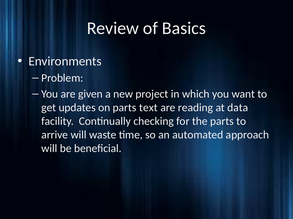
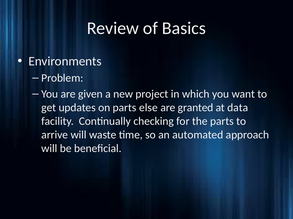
text: text -> else (148, 108)
reading: reading -> granted (196, 108)
